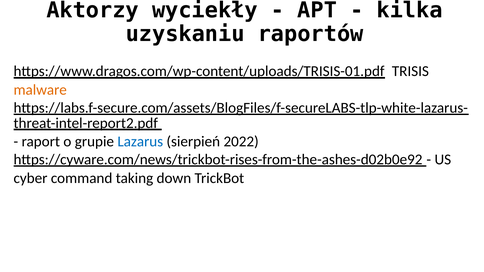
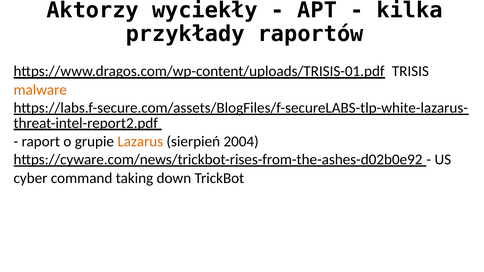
uzyskaniu: uzyskaniu -> przykłady (185, 34)
Lazarus colour: blue -> orange (140, 142)
2022: 2022 -> 2004 (241, 142)
